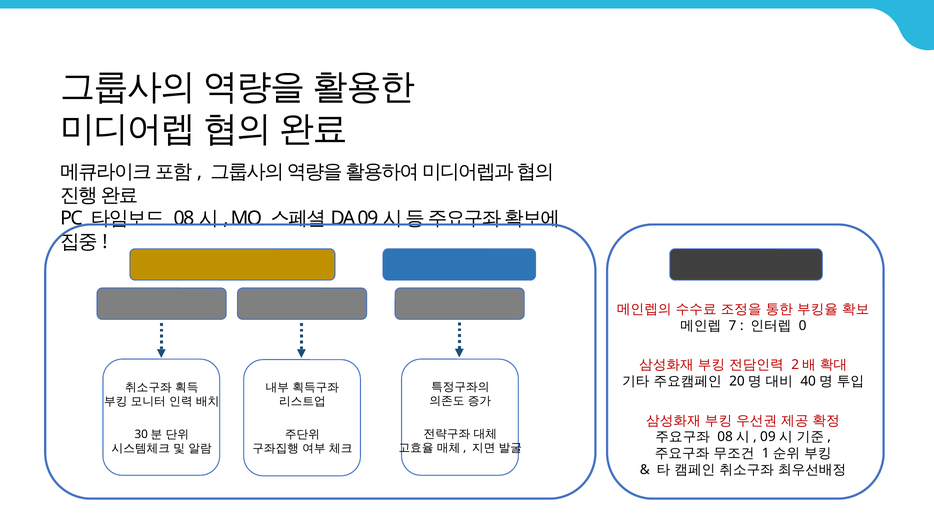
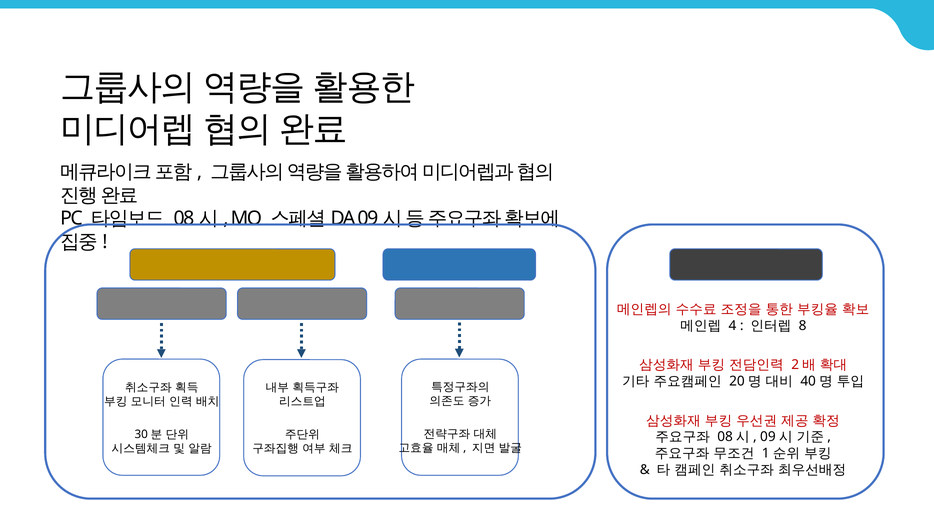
7: 7 -> 4 (732, 326)
0: 0 -> 8 (803, 326)
